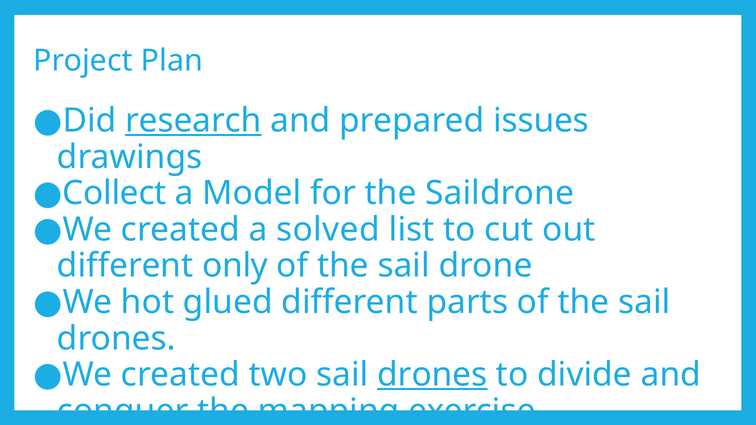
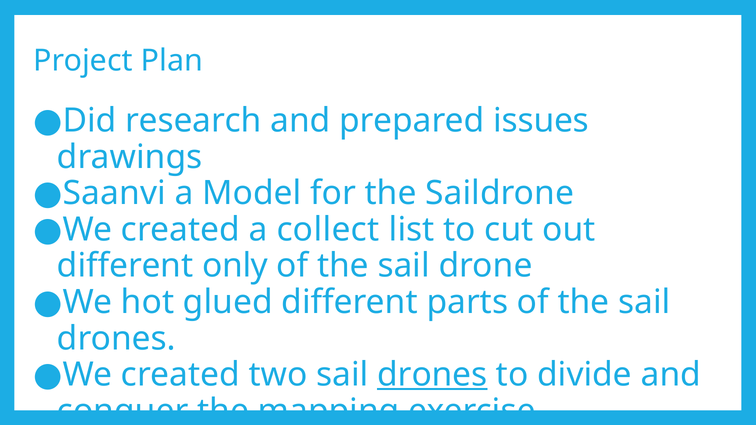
research underline: present -> none (193, 121)
Collect: Collect -> Saanvi (114, 193)
solved: solved -> collect (328, 230)
